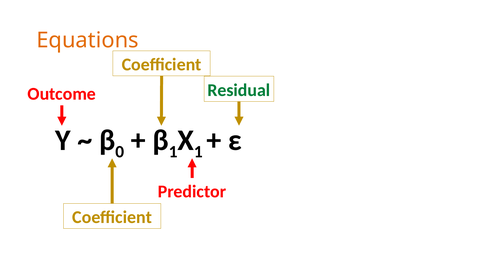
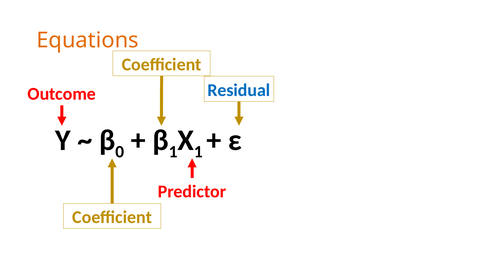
Residual colour: green -> blue (239, 90)
